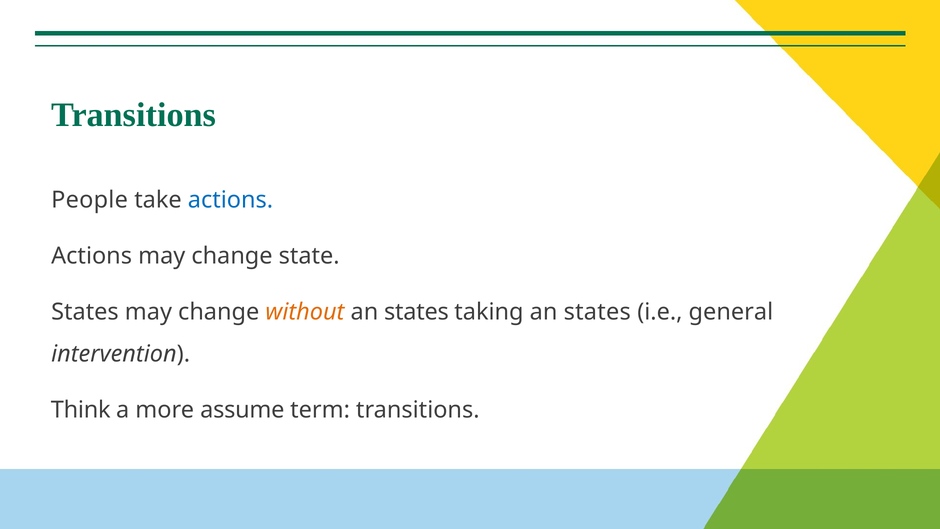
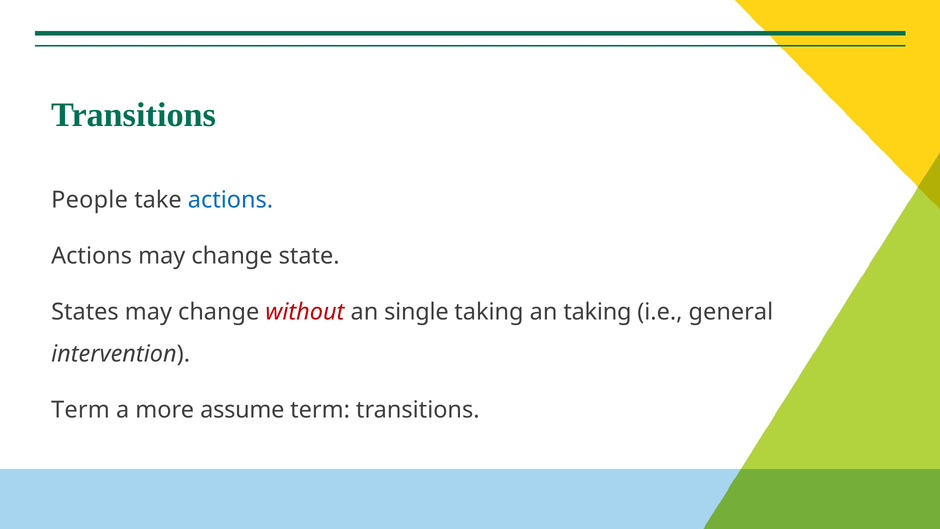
without colour: orange -> red (305, 312)
states: states -> single (416, 312)
taking an states: states -> taking (597, 312)
Think: Think -> Term (81, 410)
